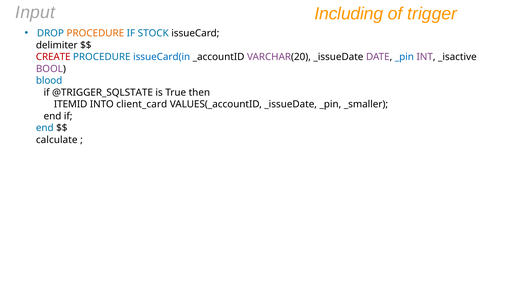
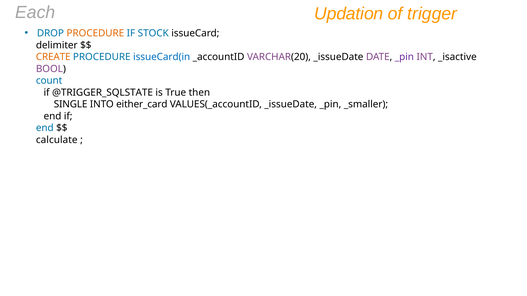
Input: Input -> Each (35, 13)
Including: Including -> Updation (349, 14)
CREATE colour: red -> orange (53, 57)
_pin colour: blue -> purple (404, 57)
blood: blood -> count (49, 81)
ITEMID: ITEMID -> SINGLE (71, 104)
client_card: client_card -> either_card (142, 104)
